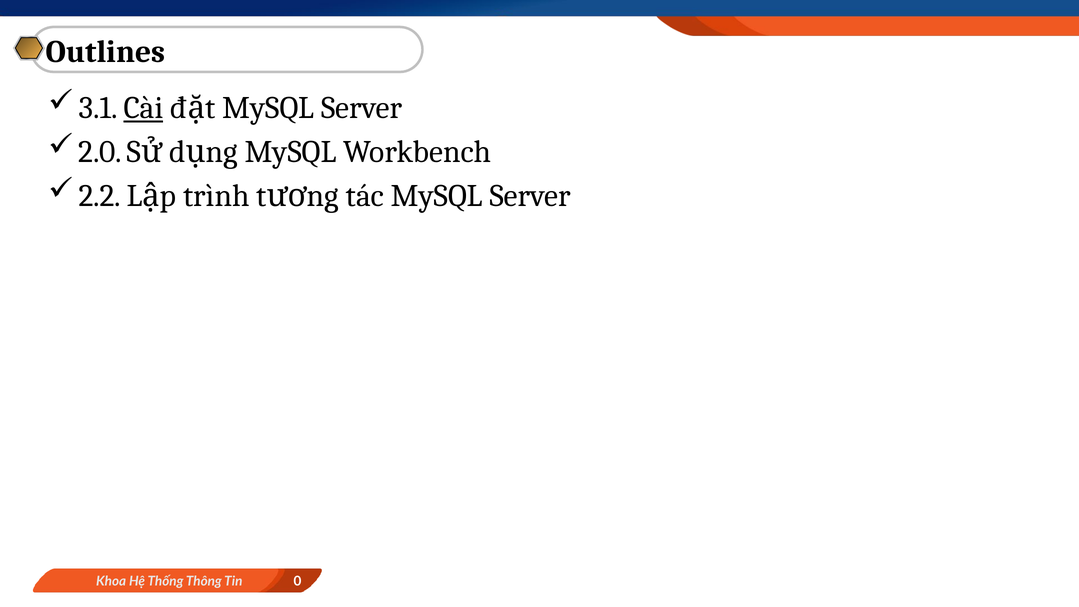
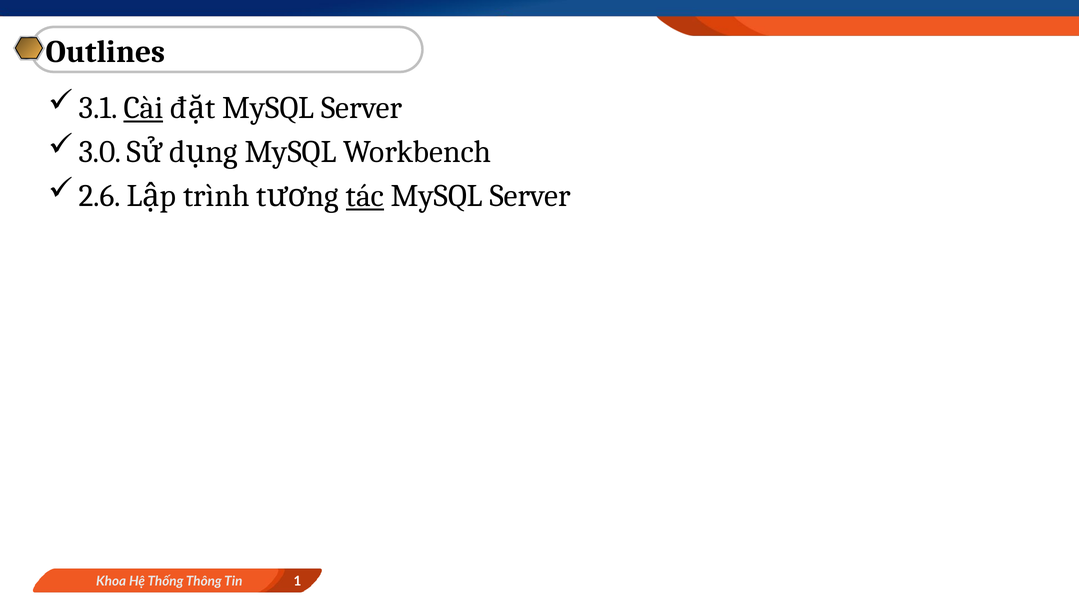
2.0: 2.0 -> 3.0 (100, 152)
2.2: 2.2 -> 2.6 (100, 196)
tác underline: none -> present (365, 196)
0: 0 -> 1 (297, 581)
